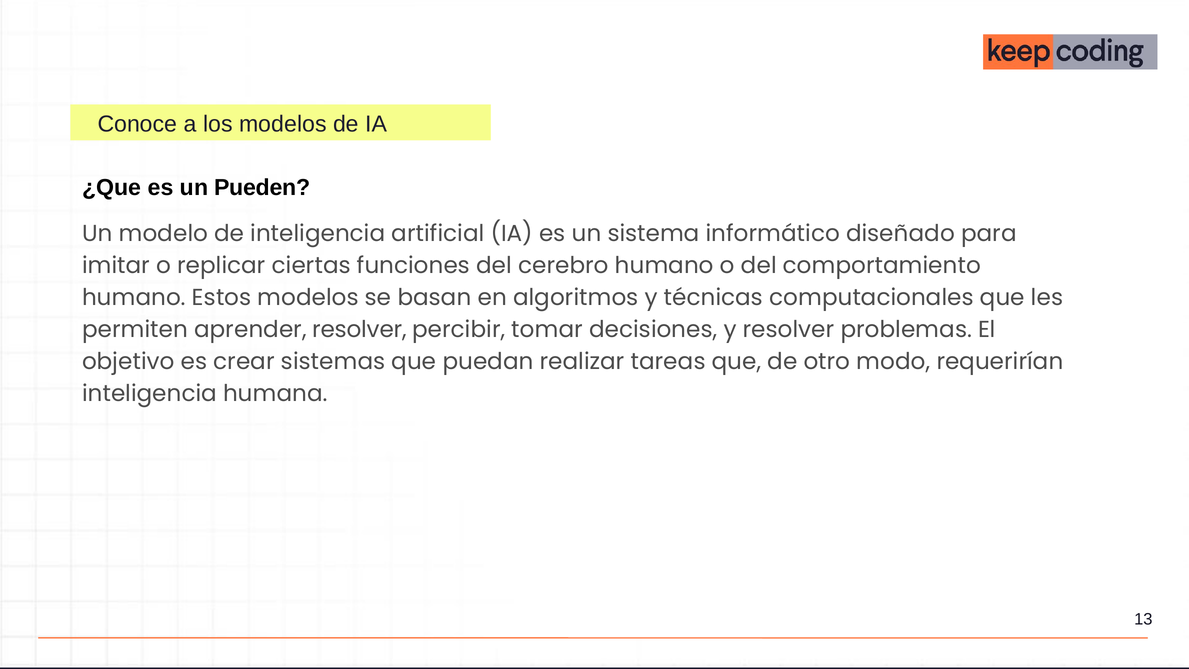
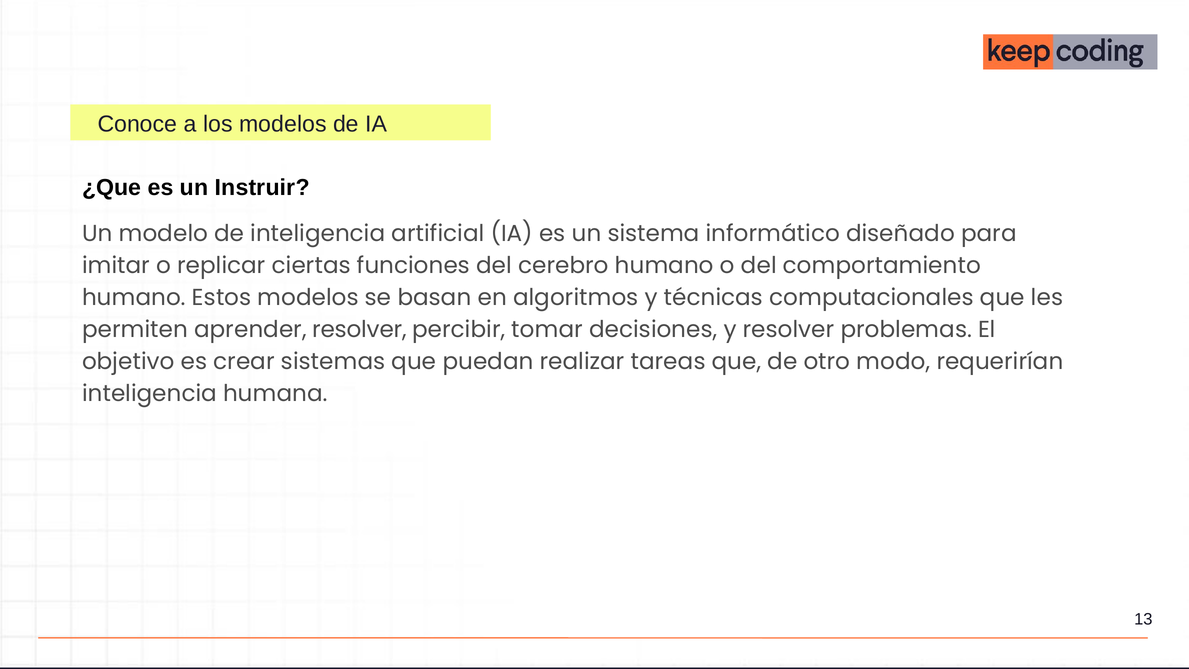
Pueden: Pueden -> Instruir (262, 188)
